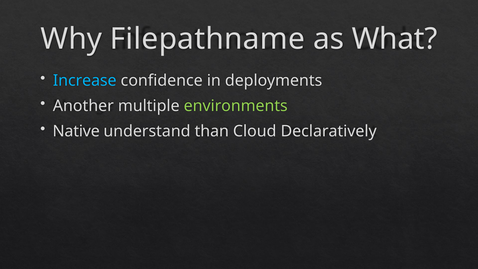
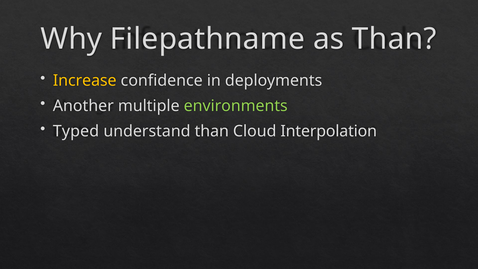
as What: What -> Than (394, 39)
Increase colour: light blue -> yellow (85, 80)
Native: Native -> Typed (76, 131)
Declaratively: Declaratively -> Interpolation (329, 131)
